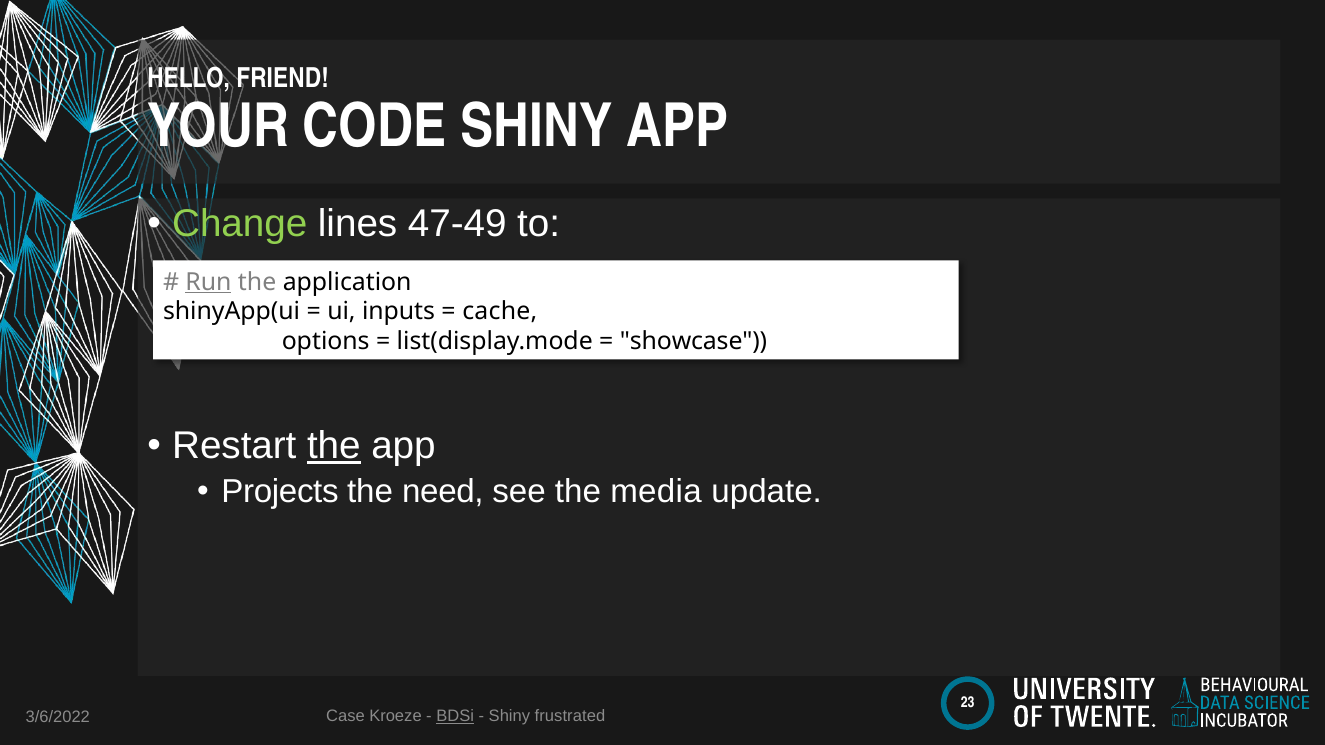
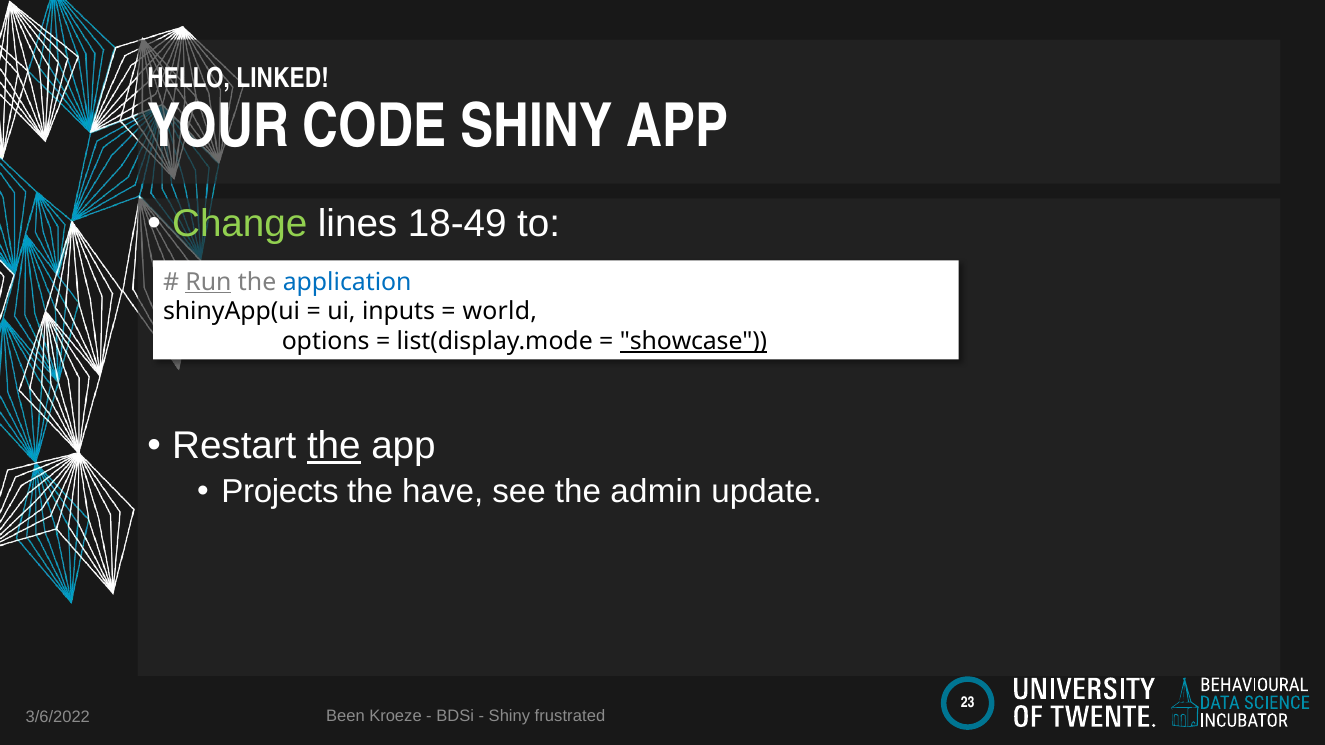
FRIEND: FRIEND -> LINKED (283, 79)
47-49: 47-49 -> 18-49 (457, 224)
application colour: black -> blue (347, 282)
cache: cache -> world (500, 312)
showcase underline: none -> present (694, 342)
need: need -> have (443, 492)
media: media -> admin (656, 492)
Case: Case -> Been (346, 717)
BDSi underline: present -> none (455, 717)
